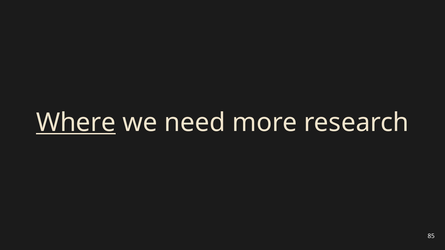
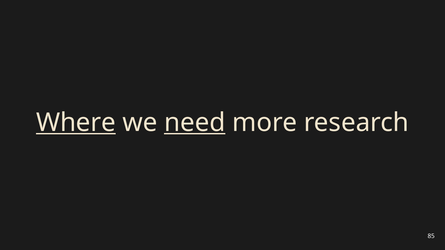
need underline: none -> present (195, 123)
